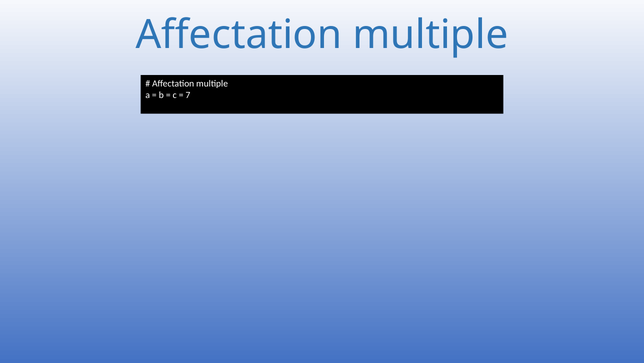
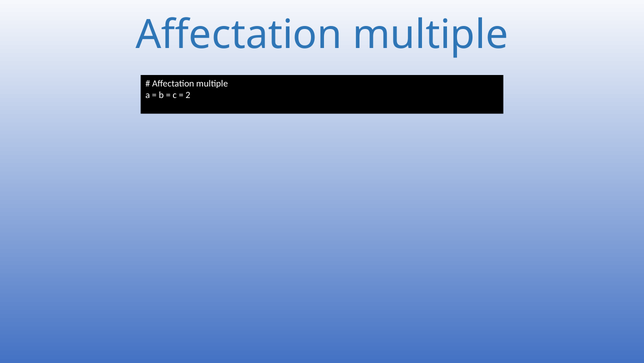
7: 7 -> 2 (188, 95)
